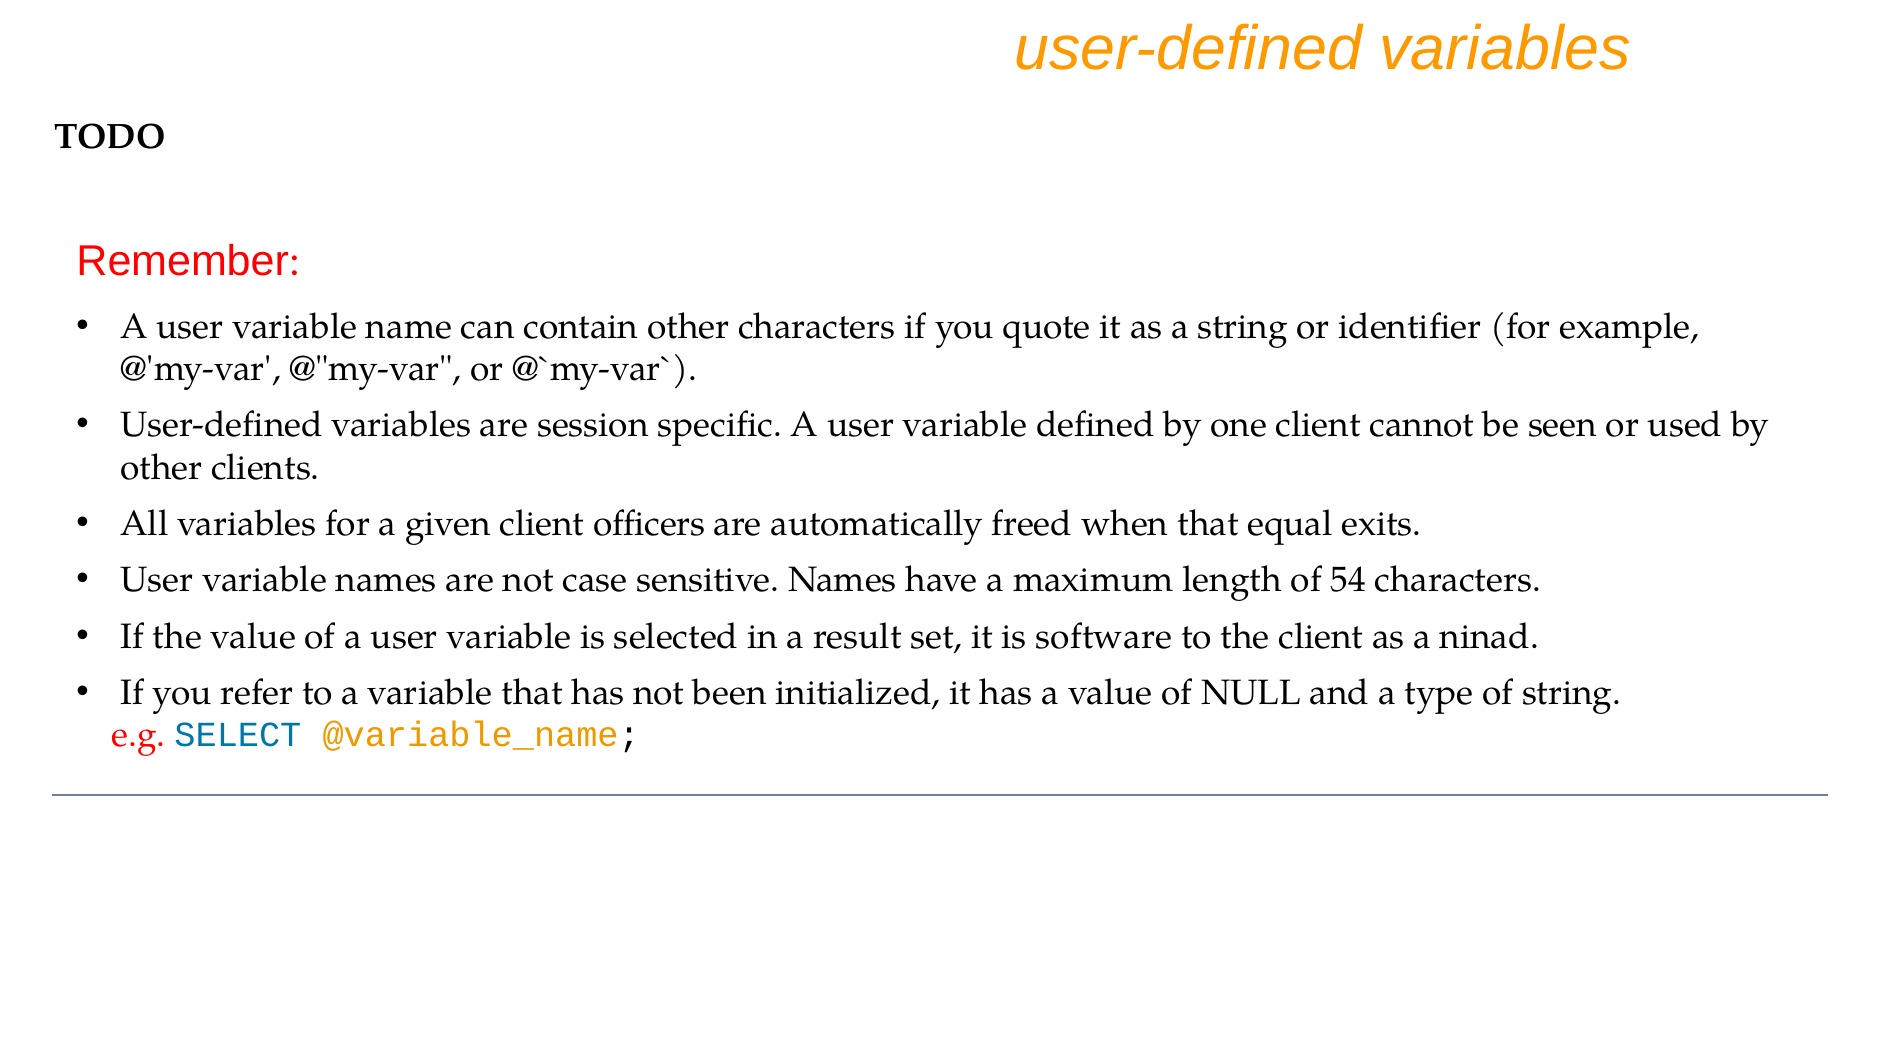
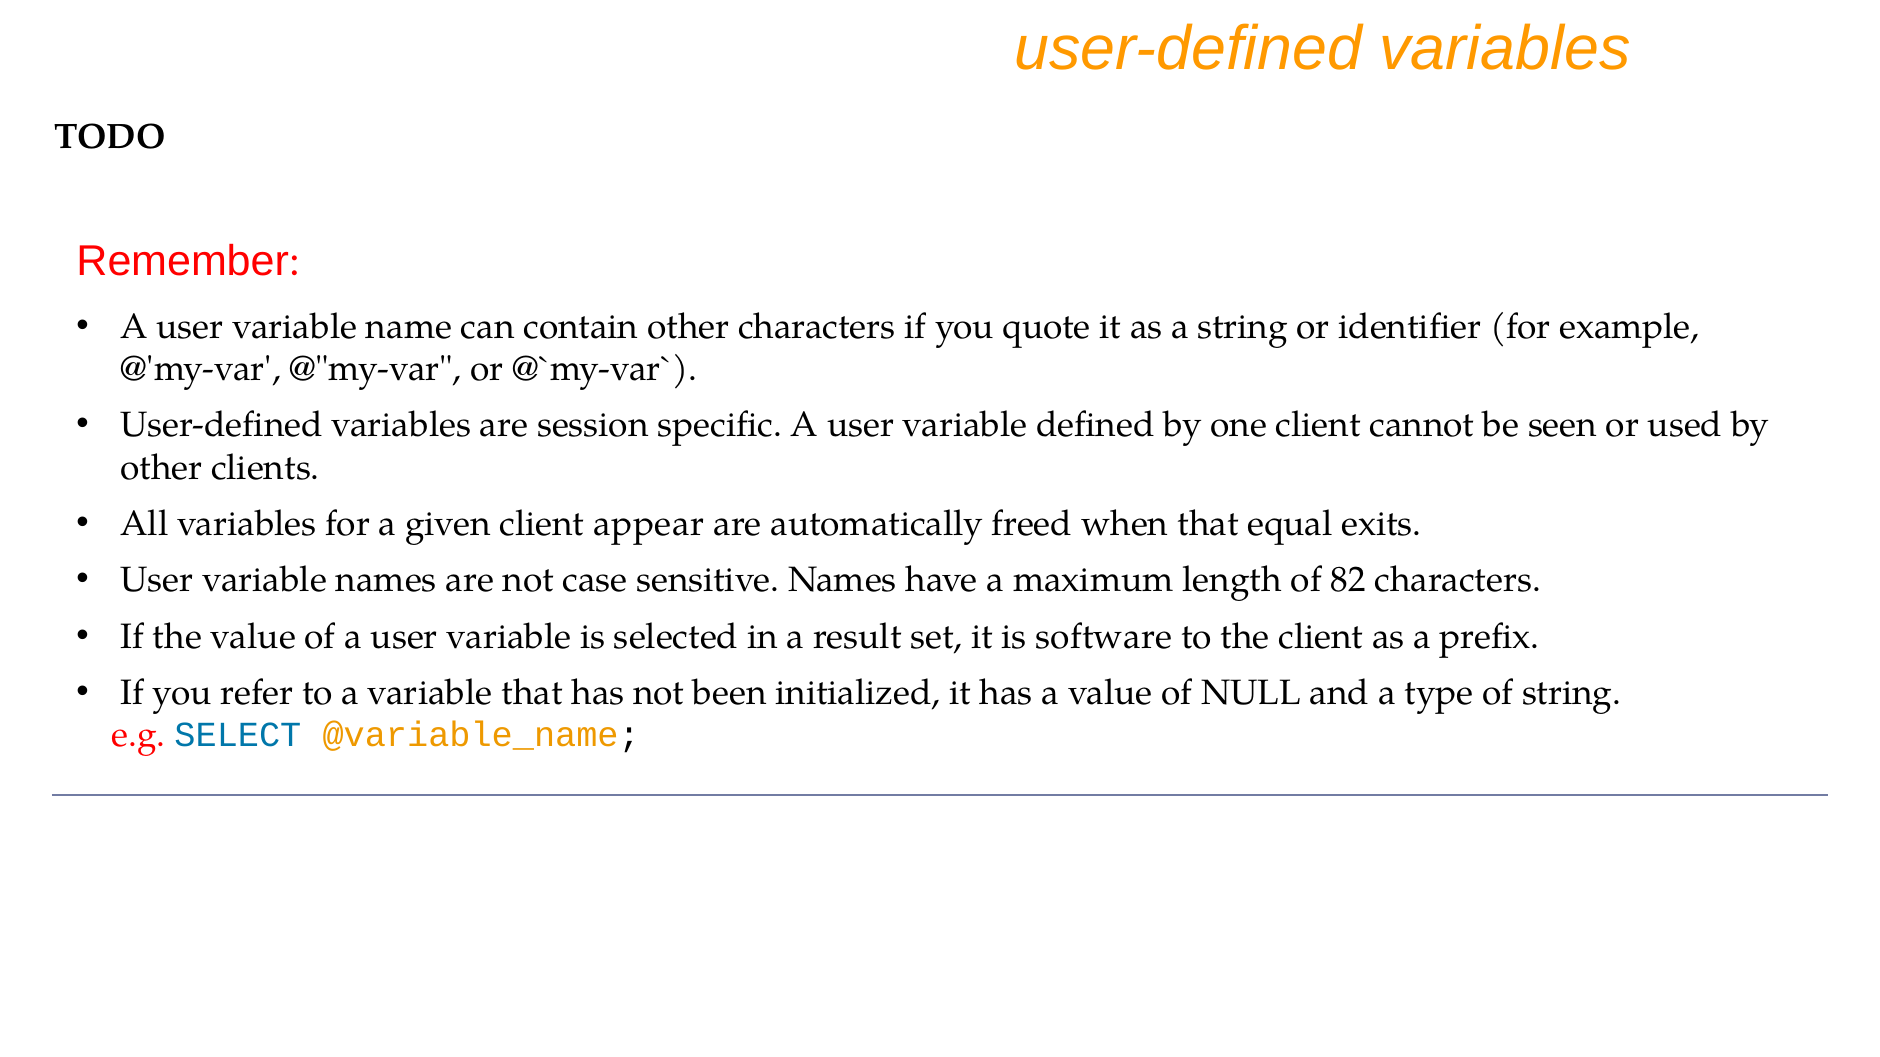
officers: officers -> appear (649, 524)
54: 54 -> 82 (1348, 581)
ninad: ninad -> prefix (1490, 637)
